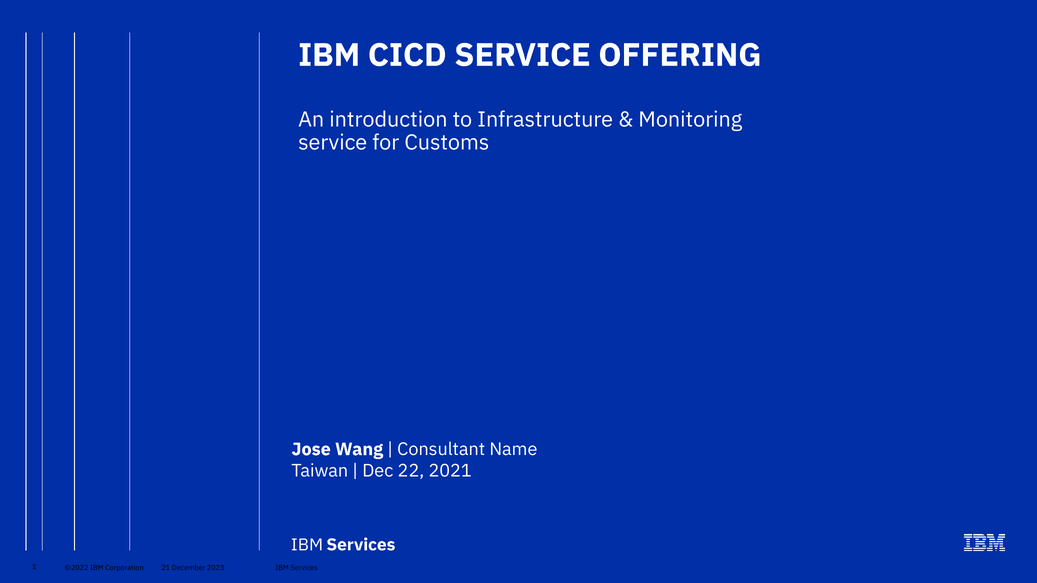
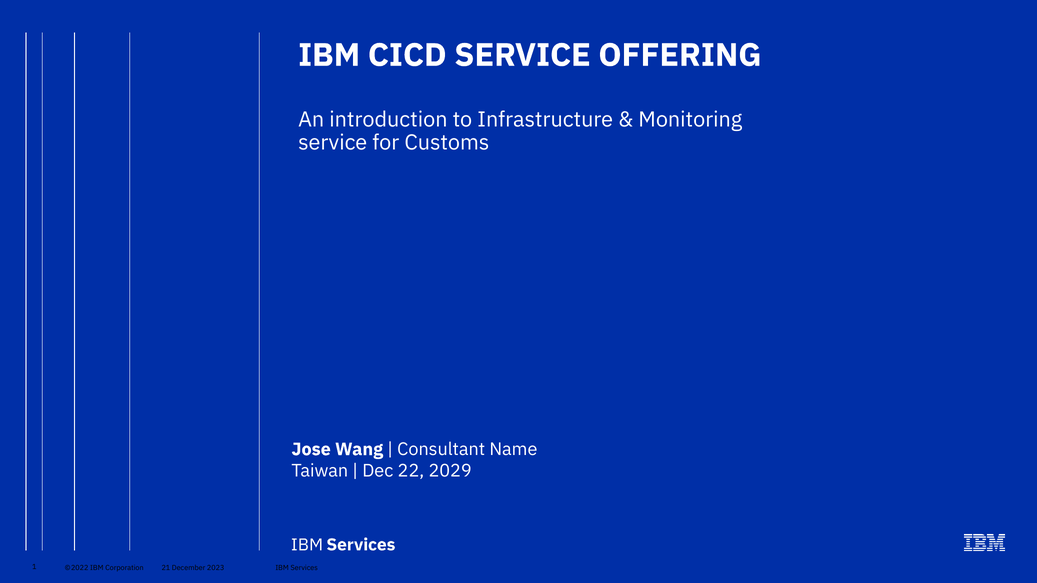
2021: 2021 -> 2029 (450, 471)
